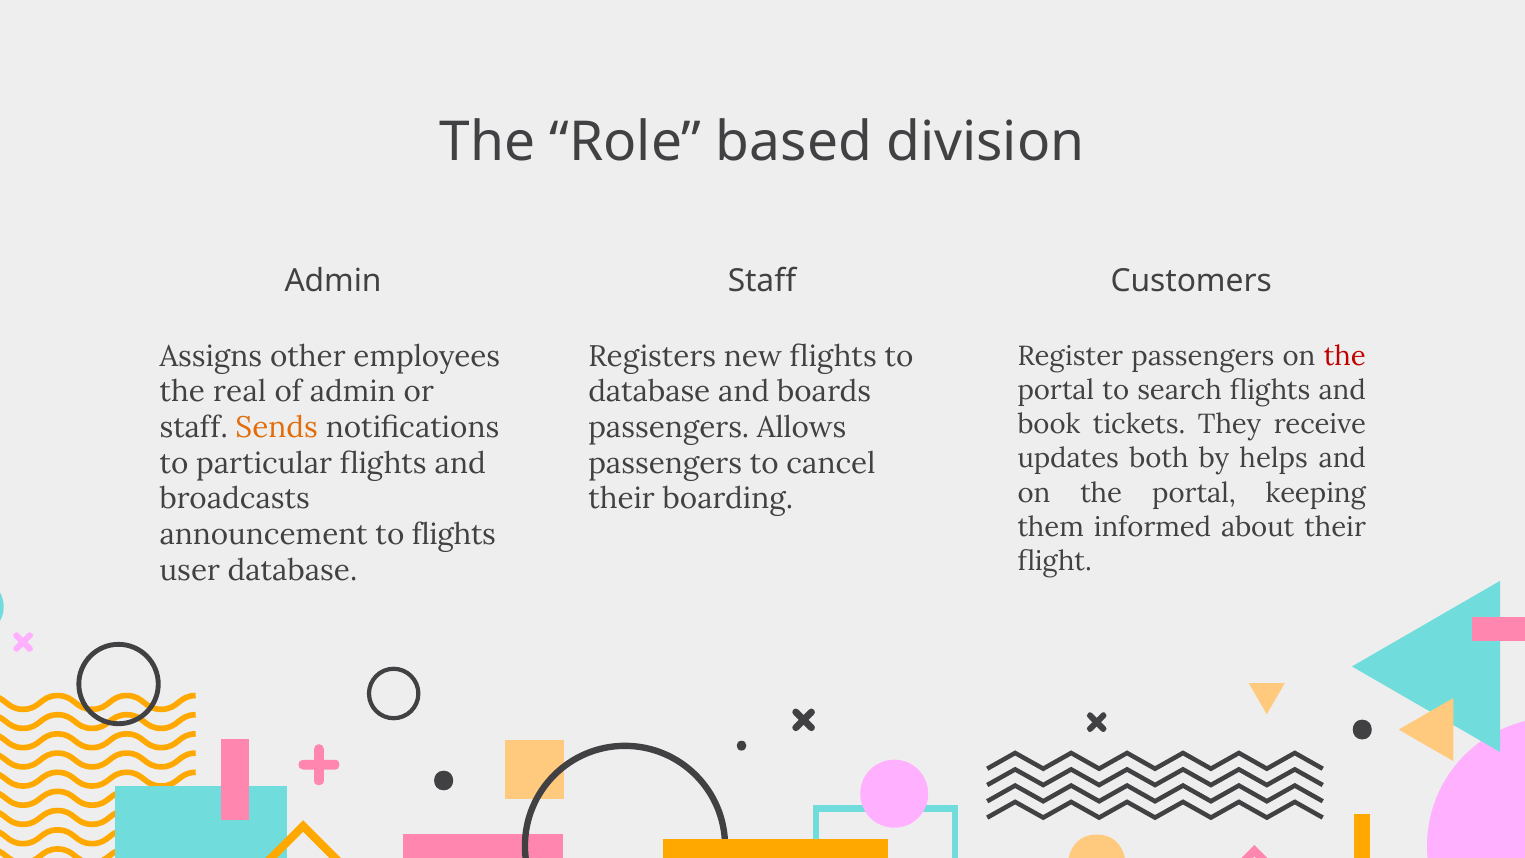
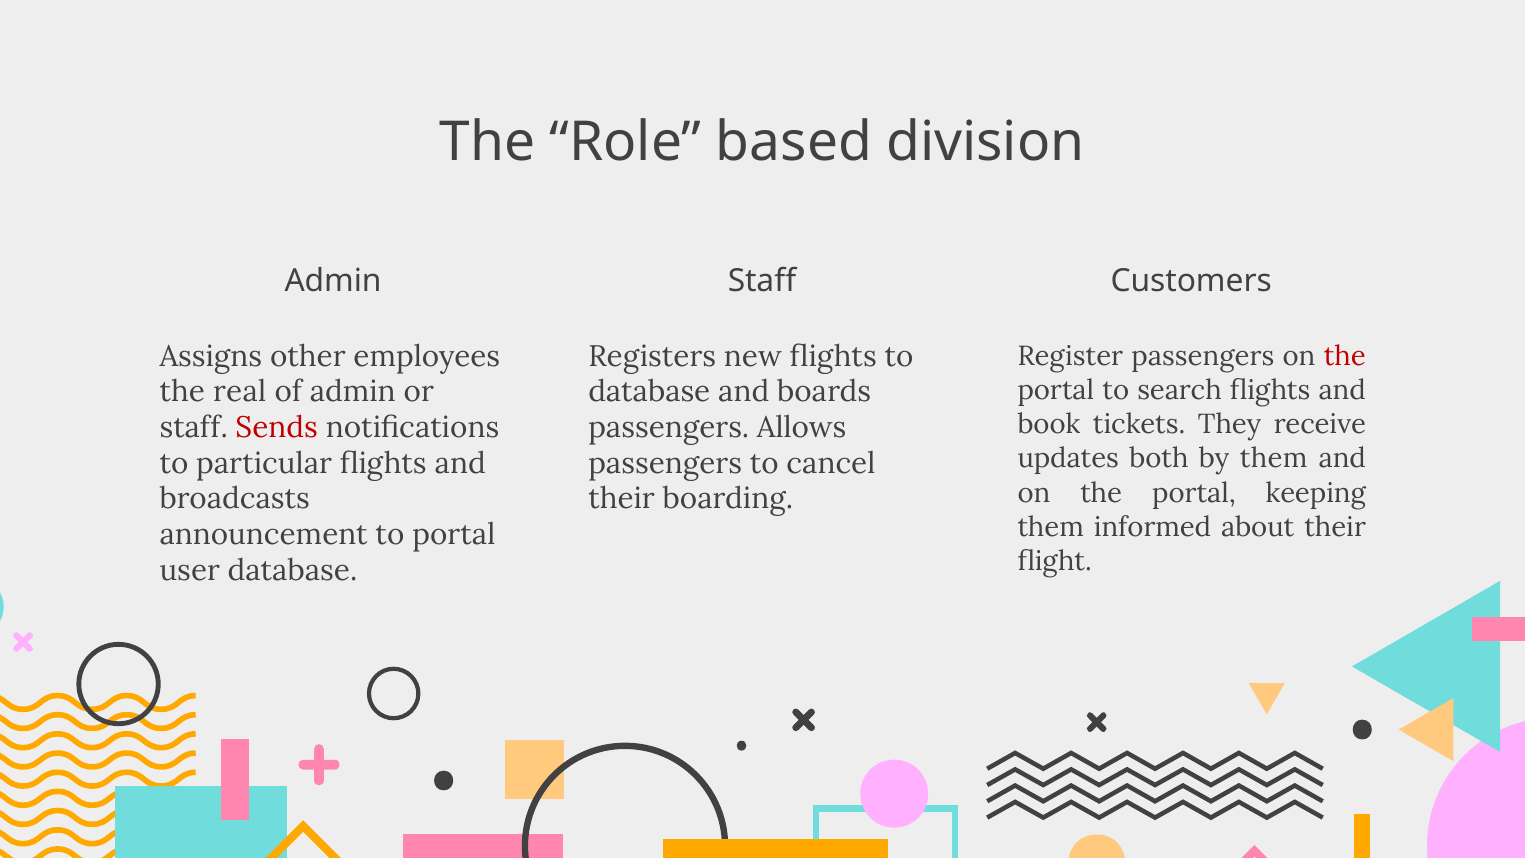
Sends colour: orange -> red (277, 428)
by helps: helps -> them (1274, 459)
to flights: flights -> portal (454, 535)
